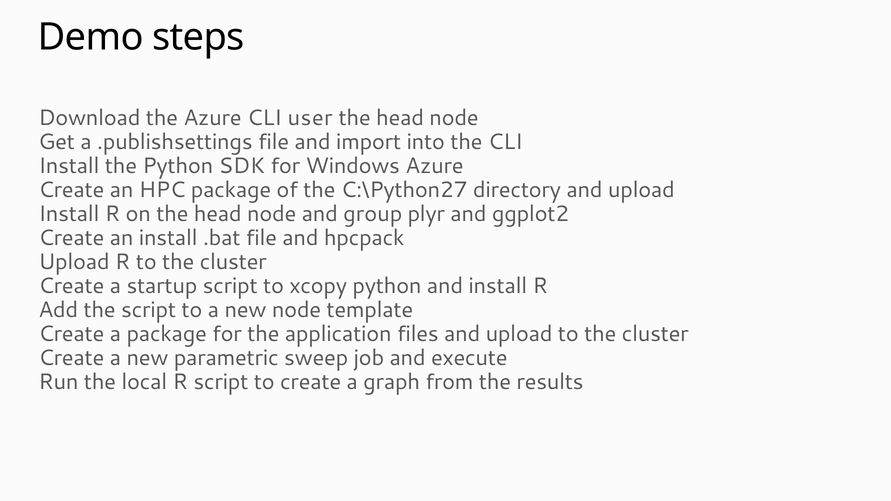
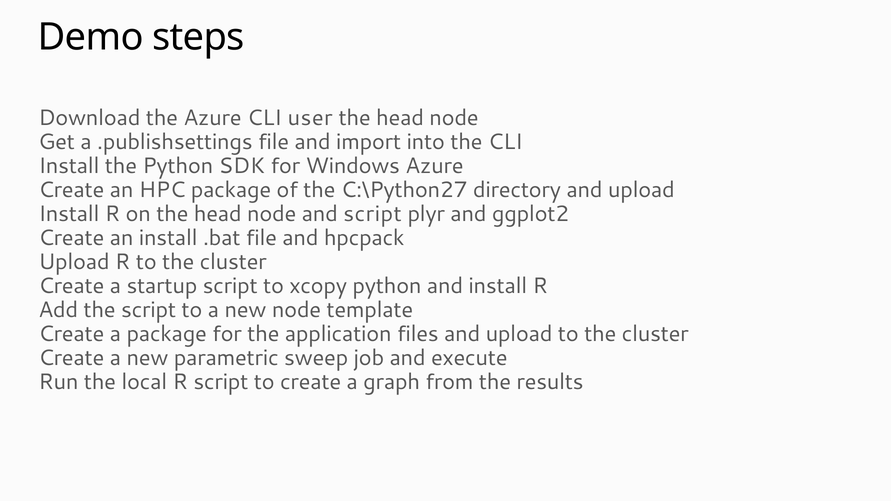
and group: group -> script (373, 214)
